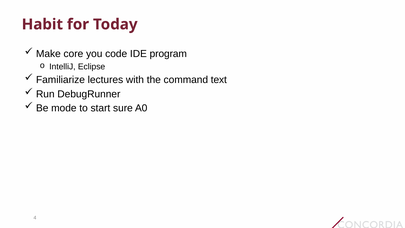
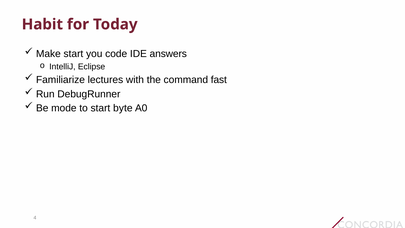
Make core: core -> start (73, 54)
program: program -> answers (168, 54)
text: text -> fast (219, 80)
sure: sure -> byte (123, 108)
